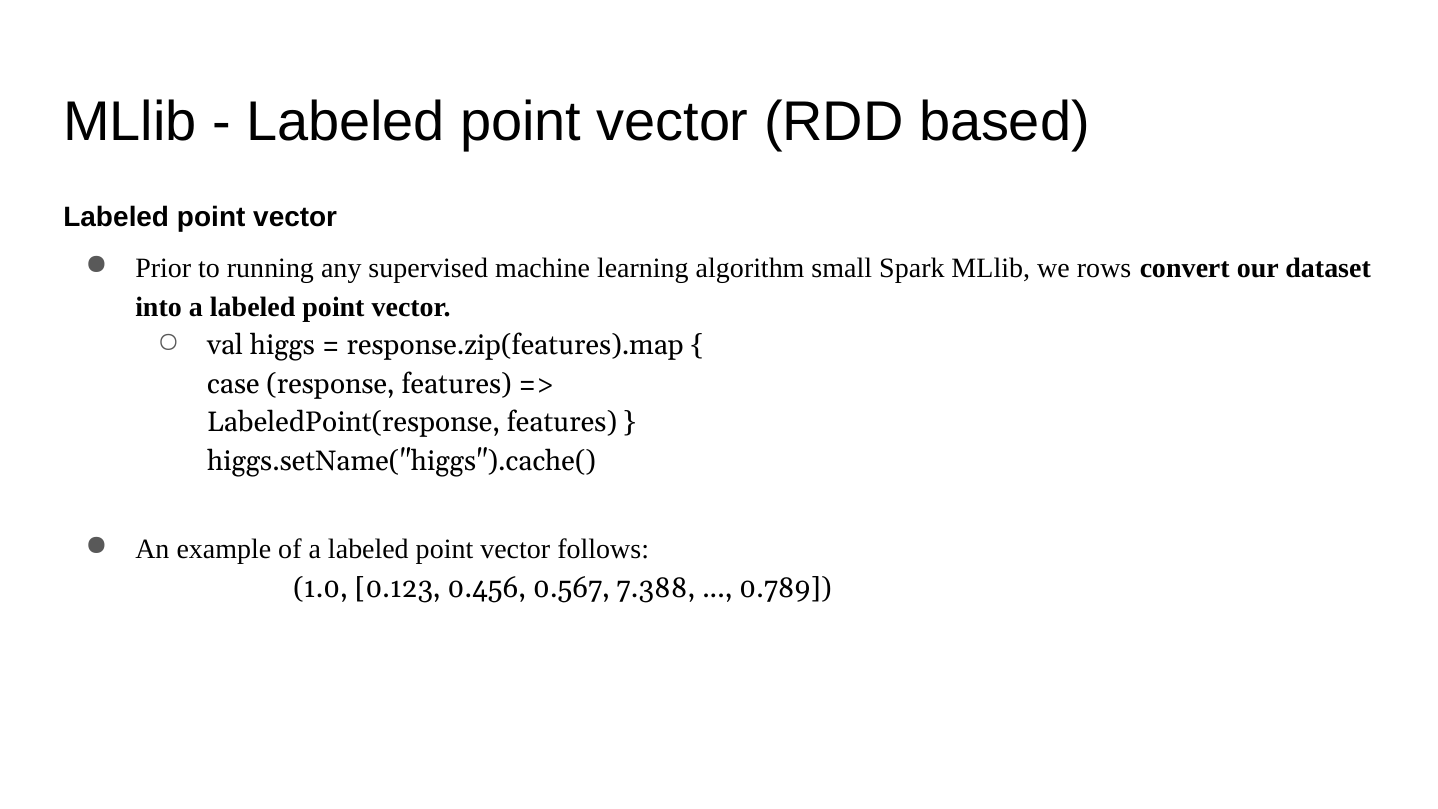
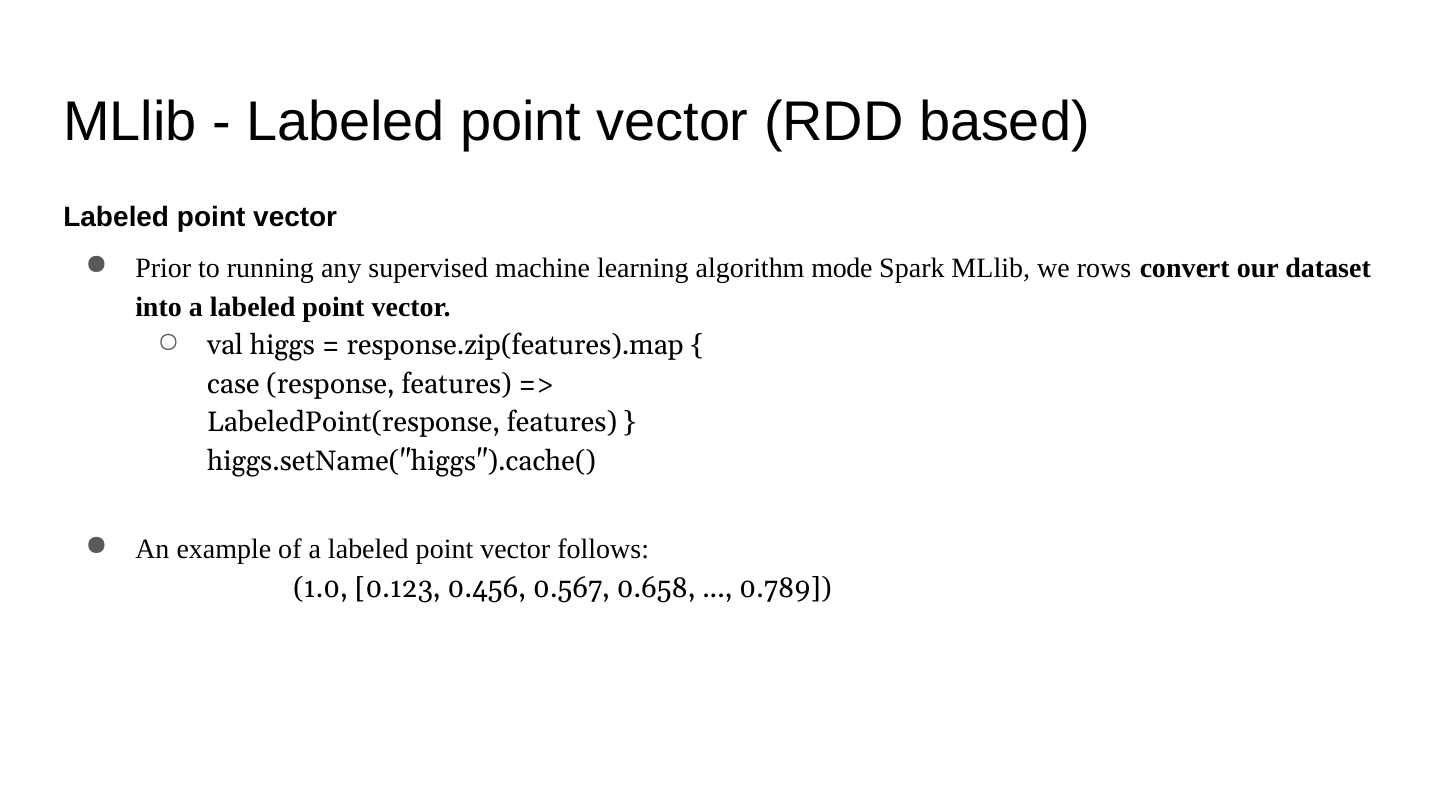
small: small -> mode (842, 268)
7.388: 7.388 -> 0.658 (656, 588)
